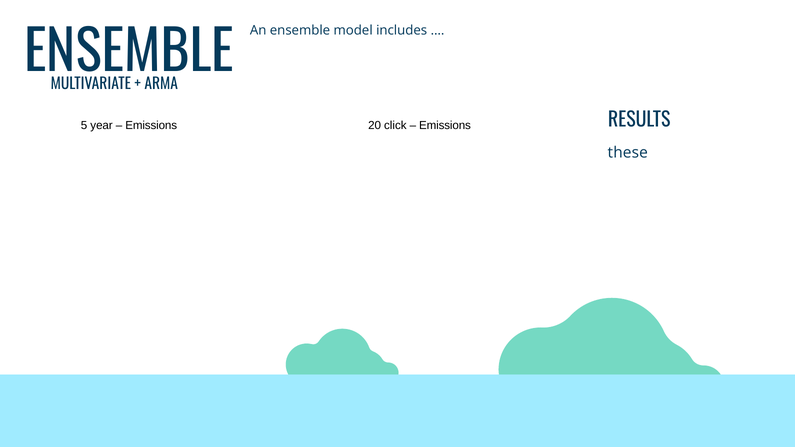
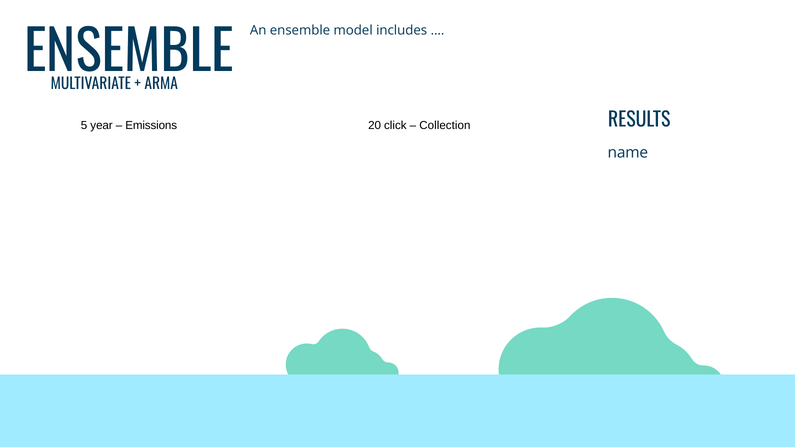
Emissions: Emissions -> Collection (445, 125)
these: these -> name (628, 153)
